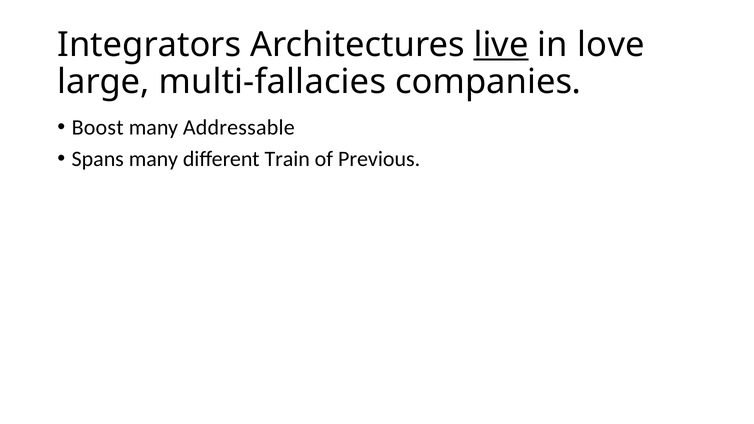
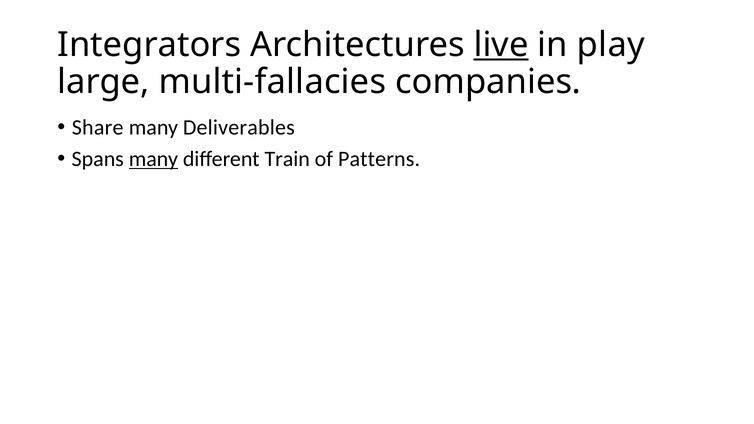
love: love -> play (611, 45)
Boost: Boost -> Share (98, 127)
Addressable: Addressable -> Deliverables (239, 127)
many underline: none -> present (153, 159)
Previous: Previous -> Patterns (379, 159)
